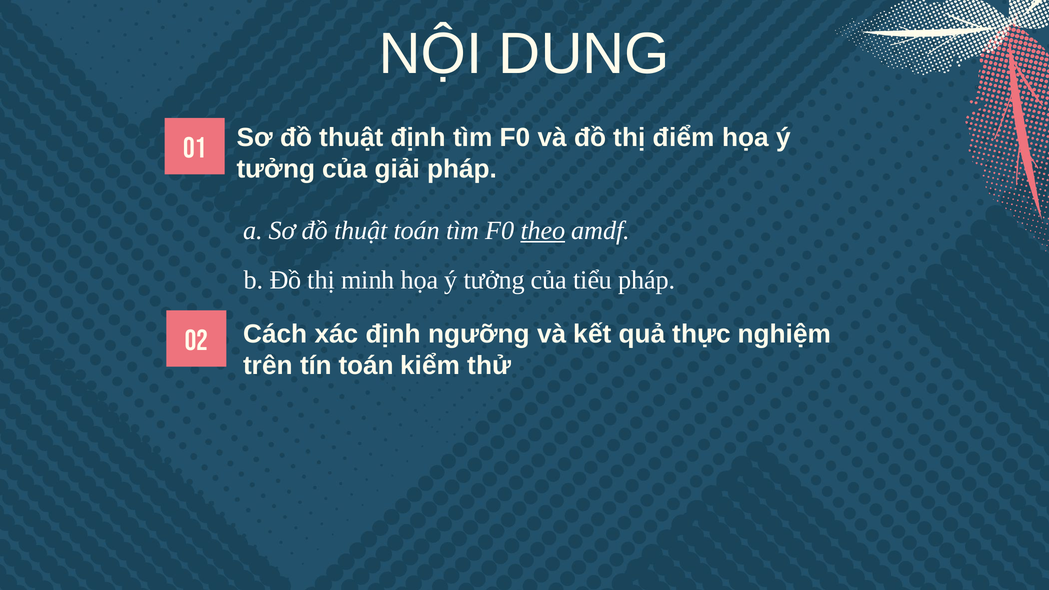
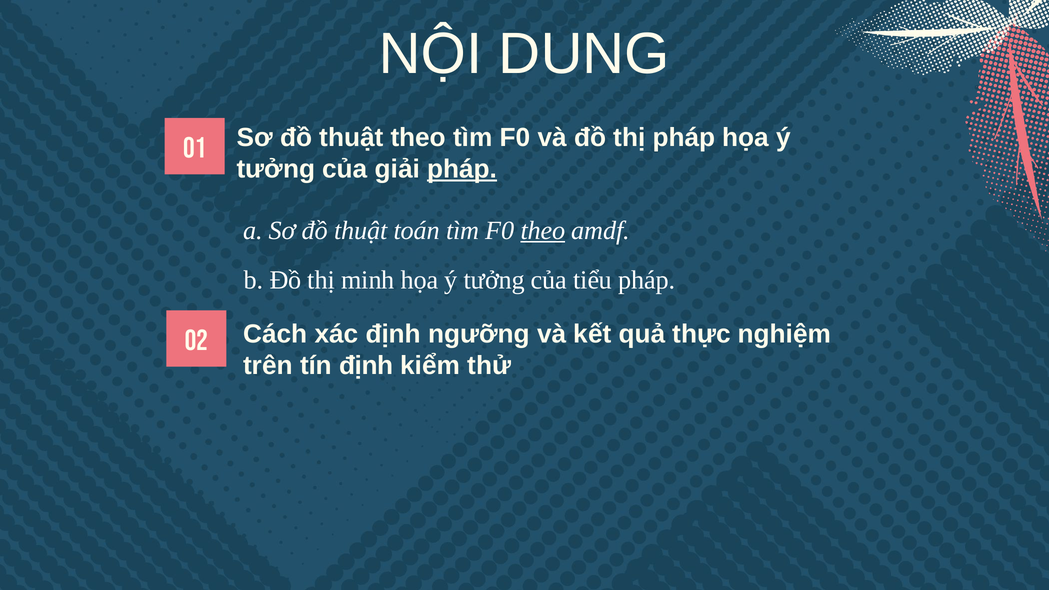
thuật định: định -> theo (418, 138)
thị điểm: điểm -> pháp (684, 138)
pháp underline: none -> present (462, 169)
tín toán: toán -> định (366, 366)
